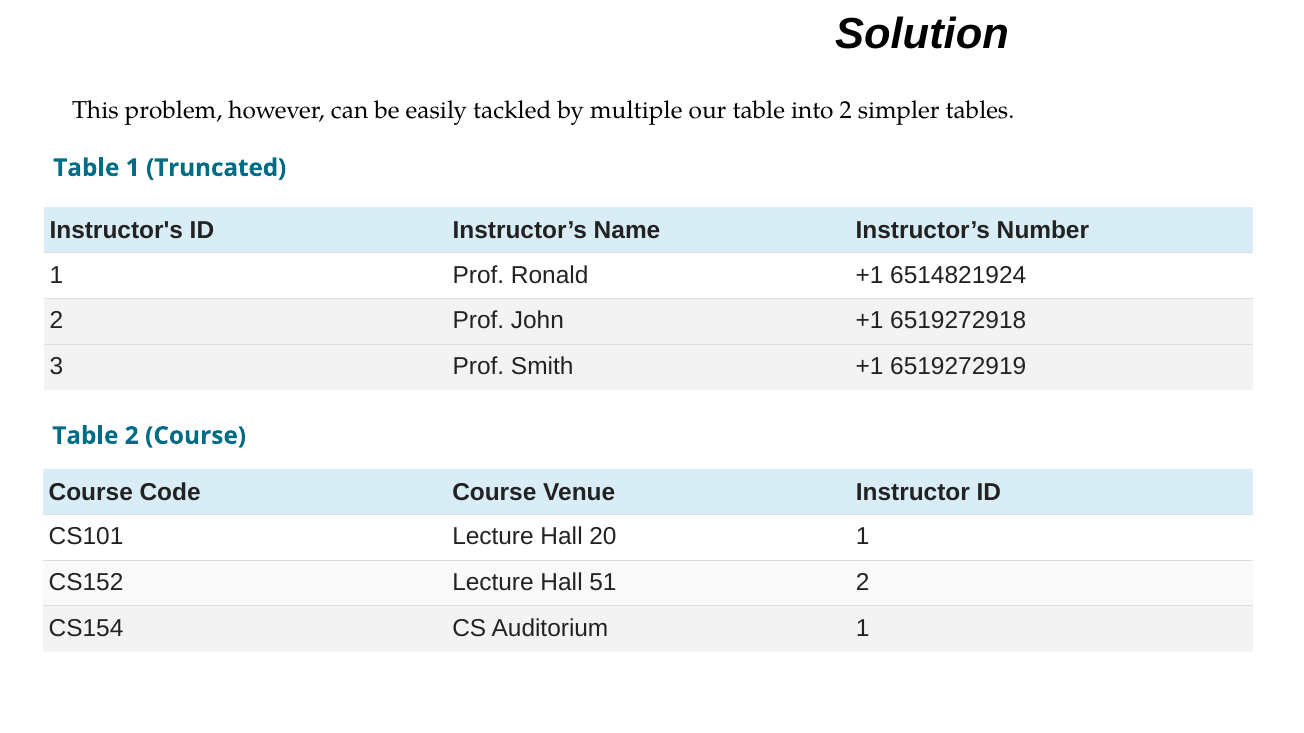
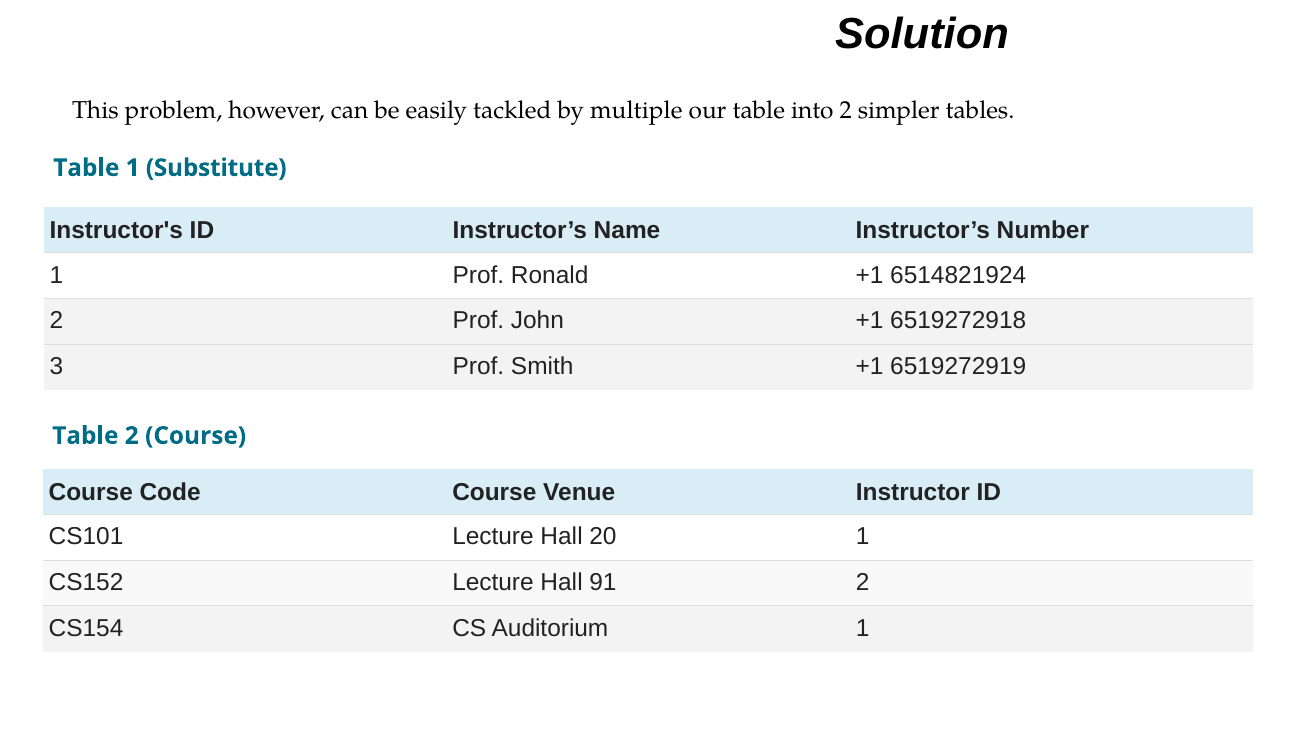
Truncated: Truncated -> Substitute (216, 168)
51: 51 -> 91 (603, 583)
